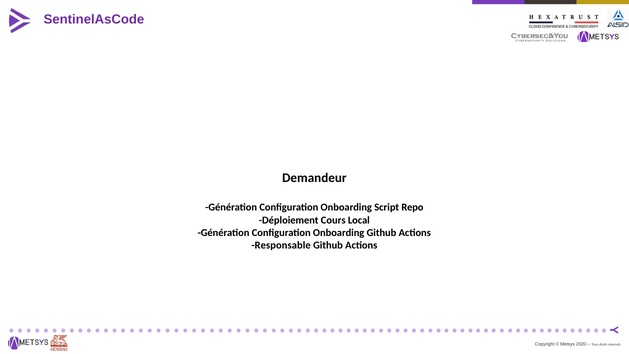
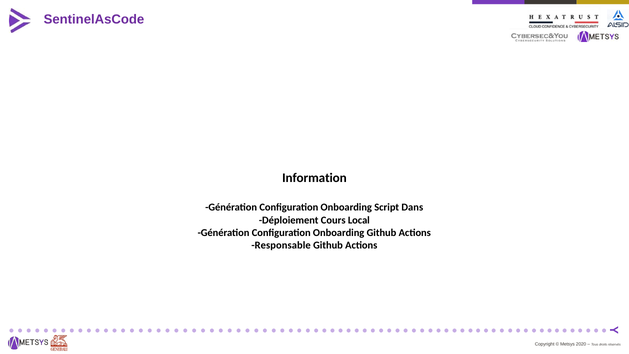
Demandeur: Demandeur -> Information (314, 178)
Repo: Repo -> Dans (412, 207)
